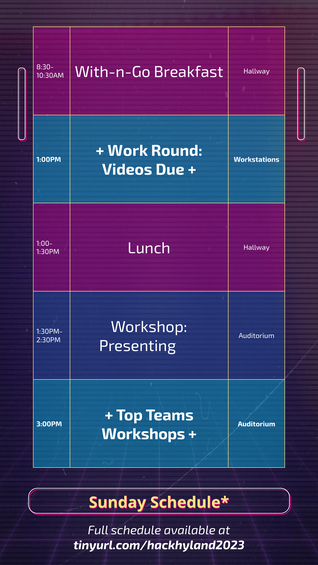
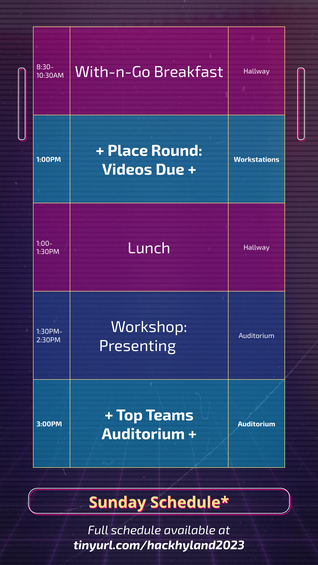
Work: Work -> Place (128, 151)
Workshops: Workshops -> Auditorium (143, 434)
